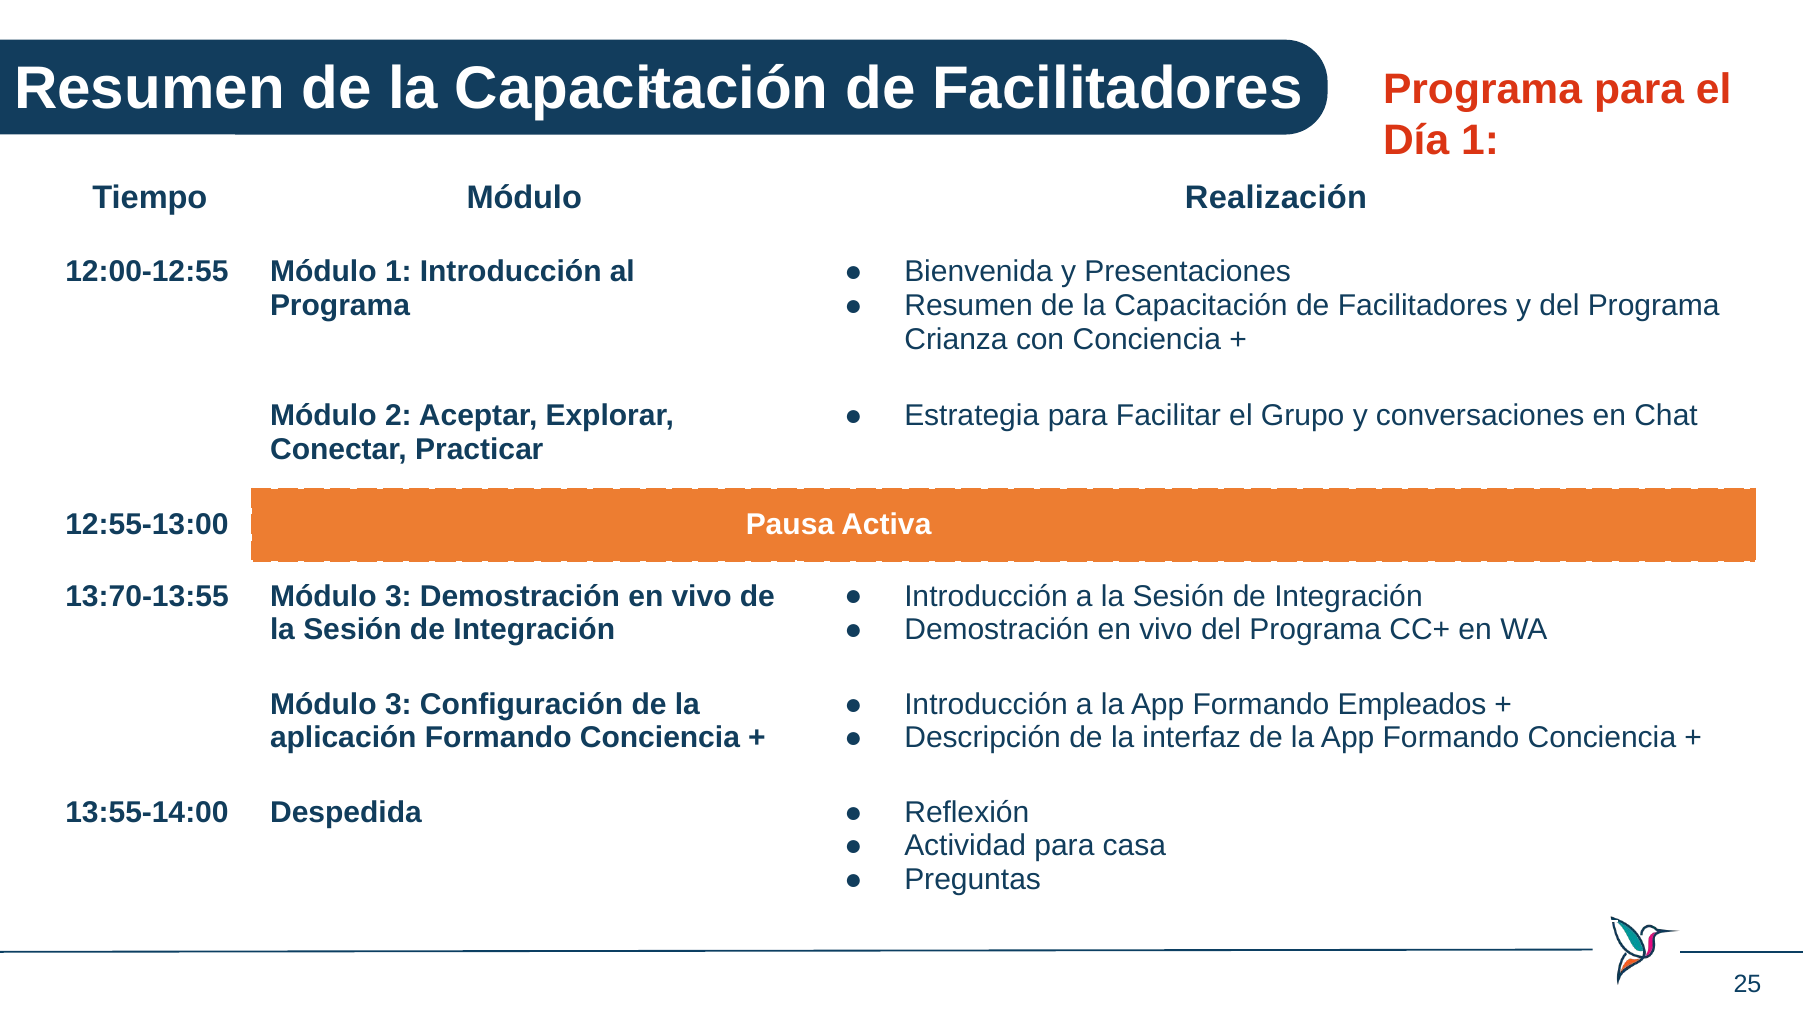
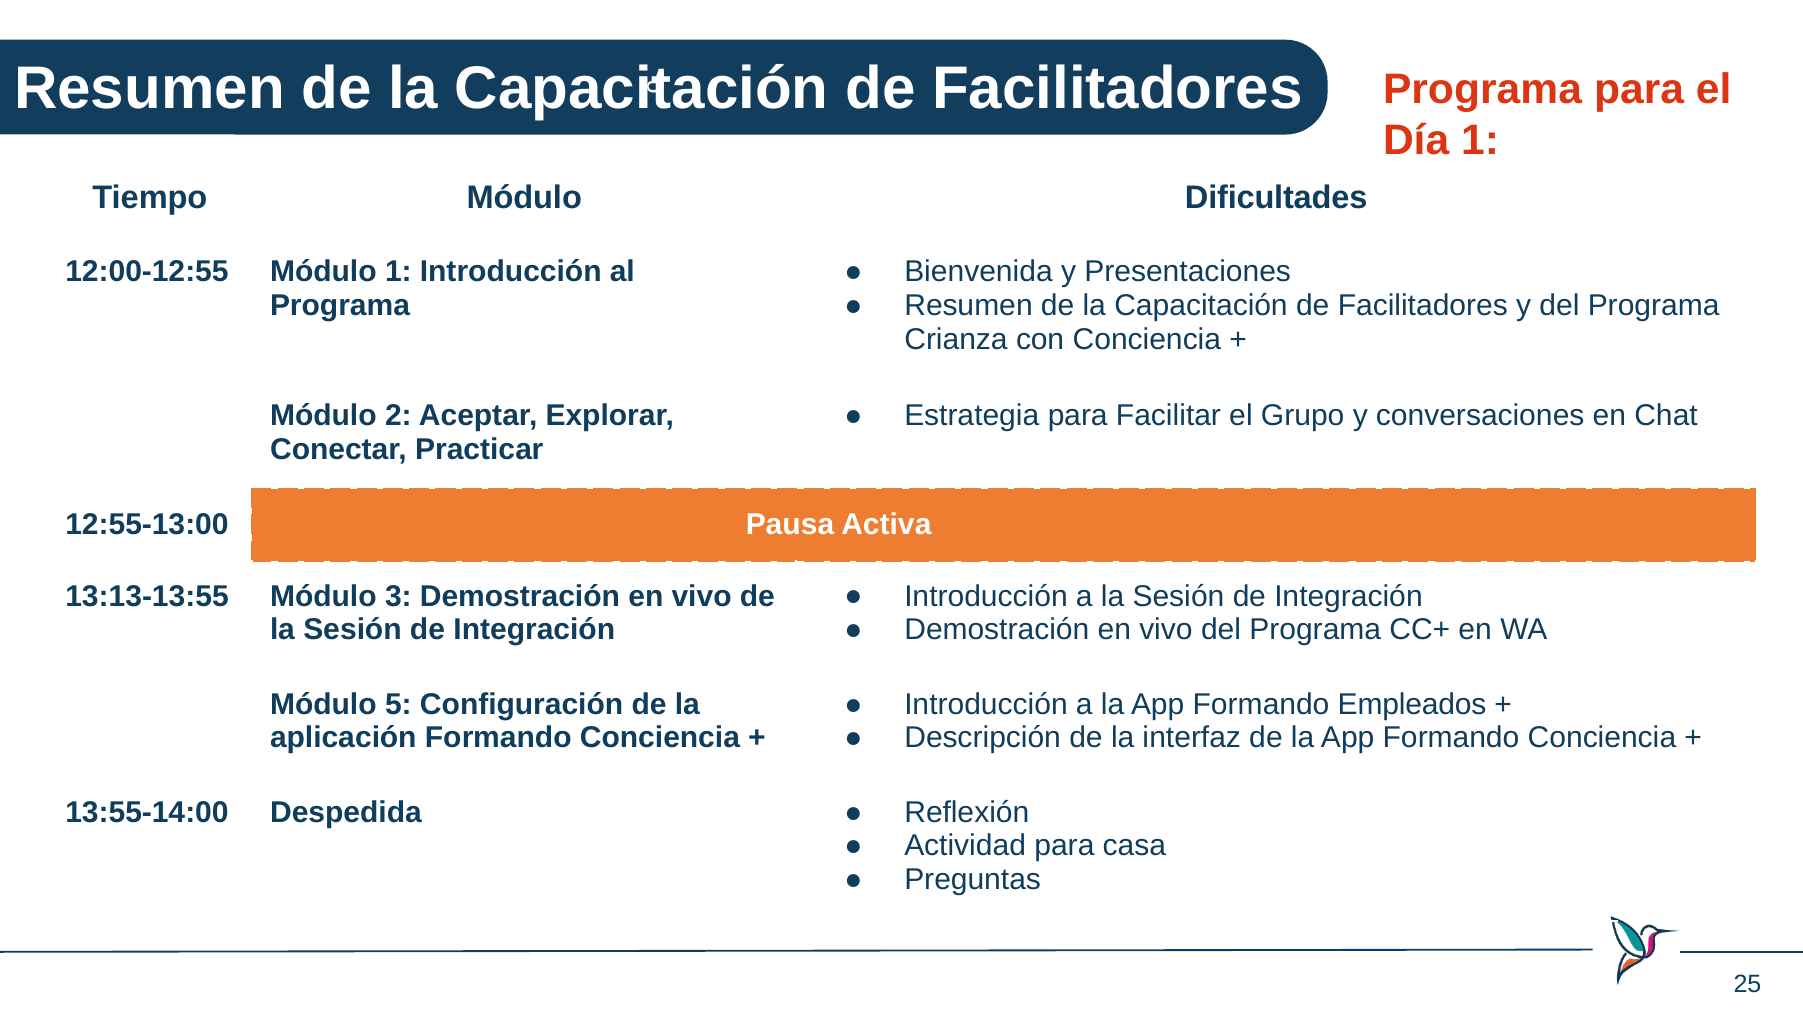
Realización: Realización -> Dificultades (1276, 198)
13:70-13:55: 13:70-13:55 -> 13:13-13:55 (147, 596)
3: 3 -> 5 (398, 704)
